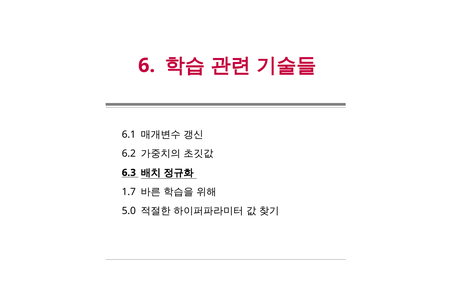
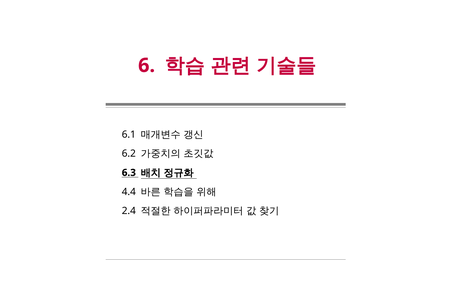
1.7: 1.7 -> 4.4 (129, 192)
5.0: 5.0 -> 2.4 (129, 211)
